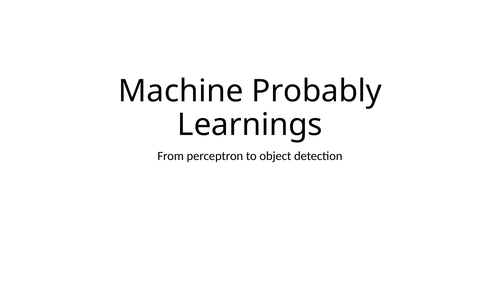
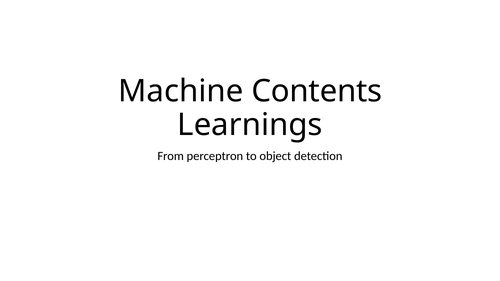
Probably: Probably -> Contents (317, 91)
